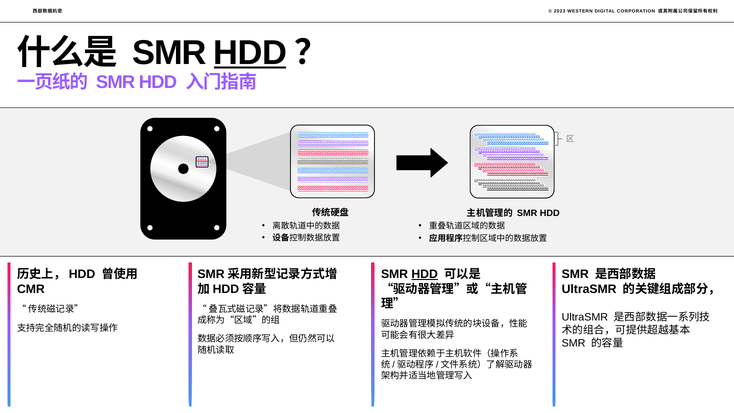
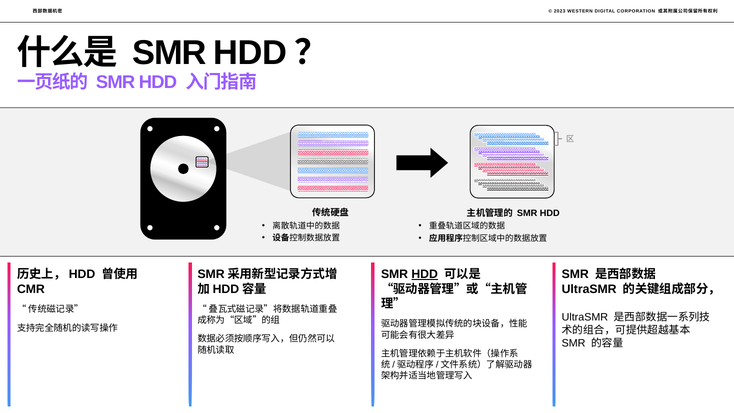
HDD underline: present -> none (250, 53)
